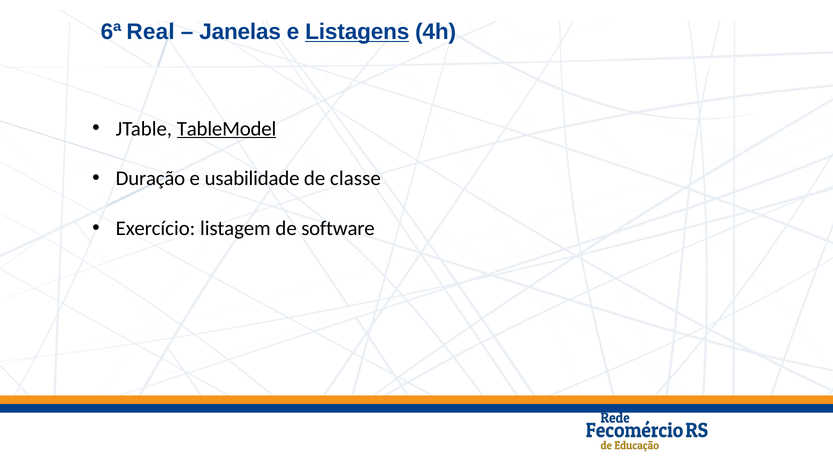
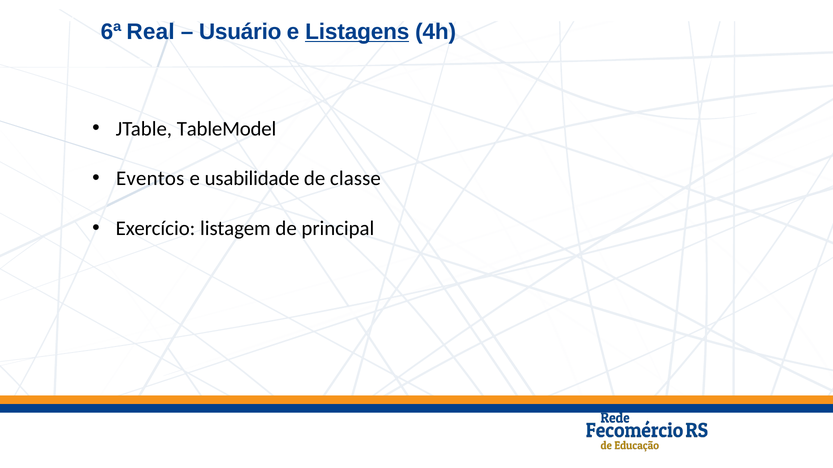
Janelas: Janelas -> Usuário (240, 32)
TableModel underline: present -> none (227, 129)
Duração: Duração -> Eventos (150, 179)
software: software -> principal (338, 229)
